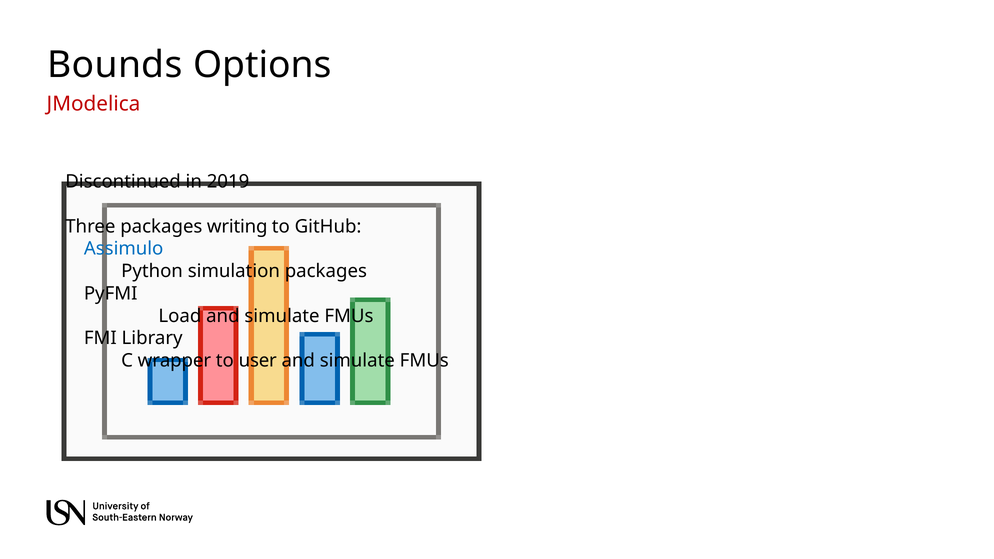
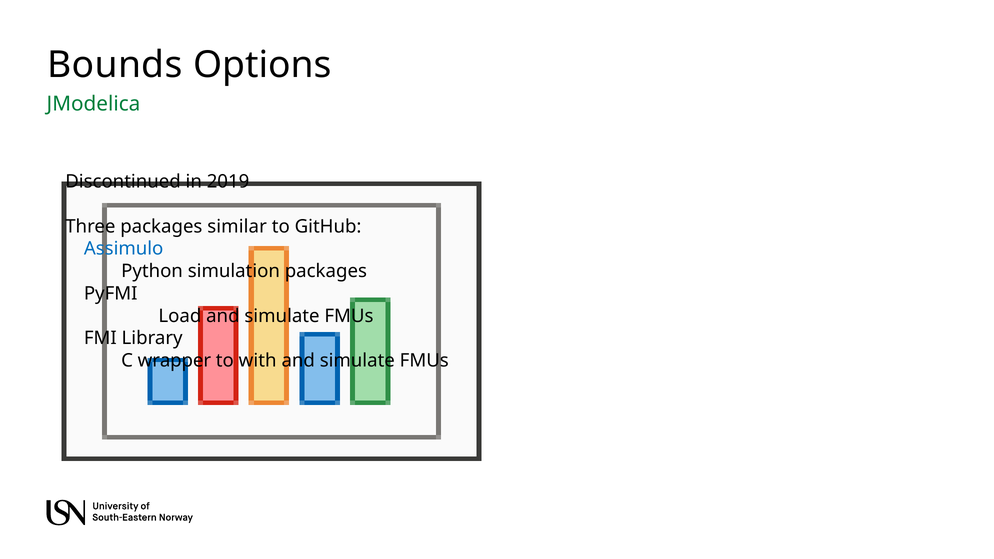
JModelica colour: red -> green (93, 104)
writing: writing -> similar (237, 227)
user: user -> with (258, 361)
